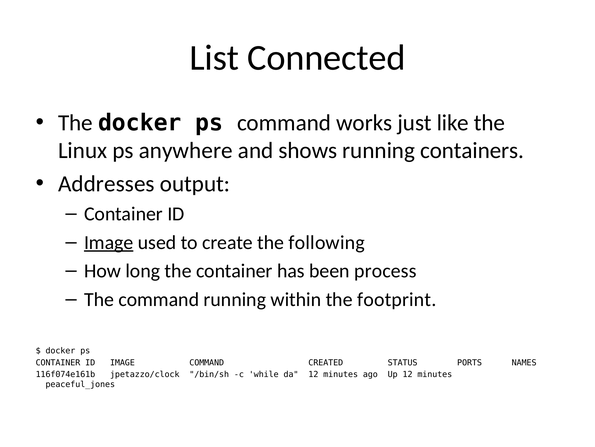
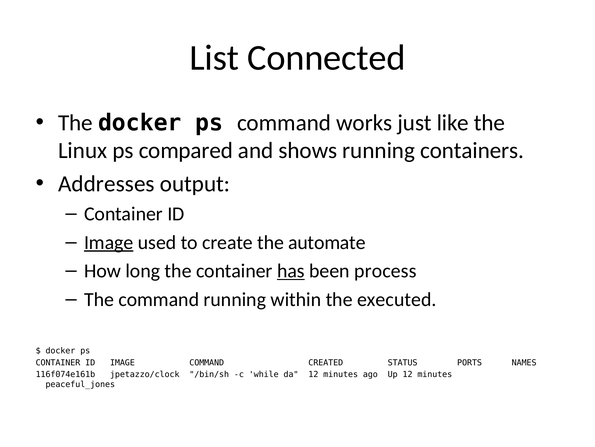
anywhere: anywhere -> compared (186, 150)
following: following -> automate (327, 242)
has underline: none -> present (291, 271)
footprint: footprint -> executed (397, 299)
